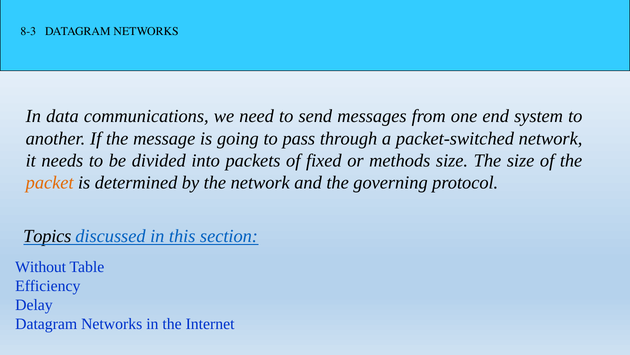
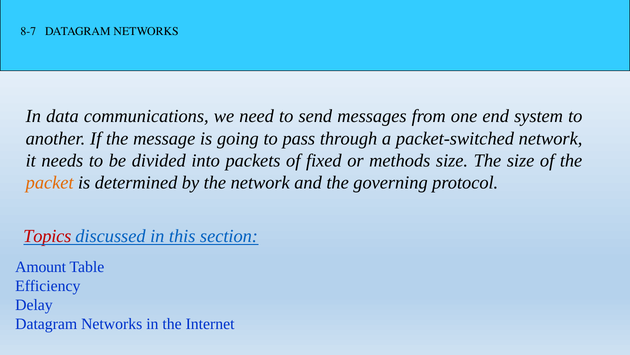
8-3: 8-3 -> 8-7 (28, 31)
Topics colour: black -> red (47, 236)
Without: Without -> Amount (41, 267)
